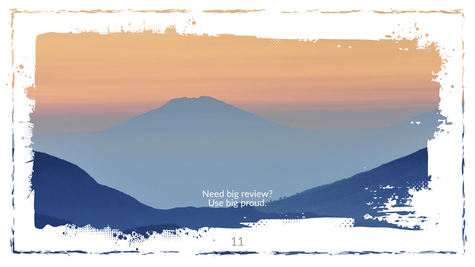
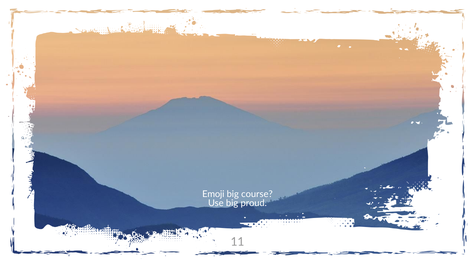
Need: Need -> Emoji (213, 194)
review: review -> course (257, 194)
